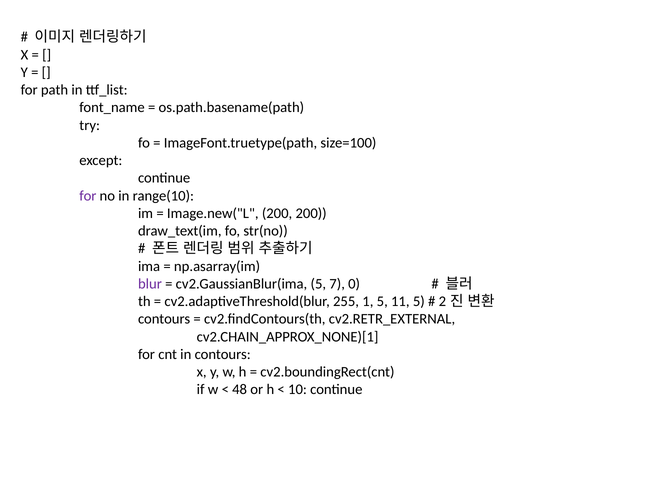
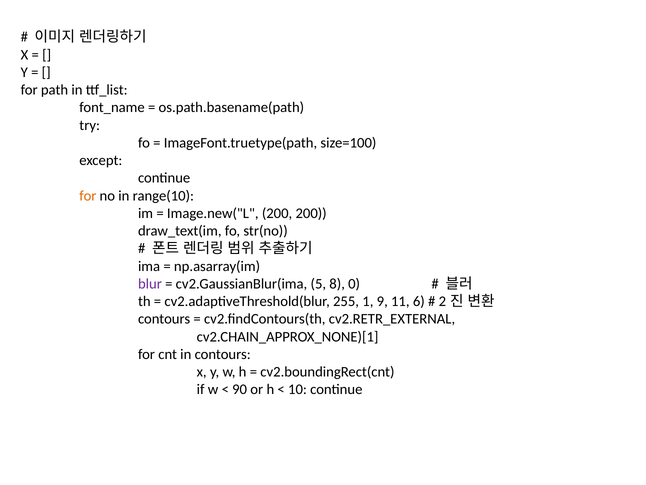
for colour: purple -> orange (88, 196)
7: 7 -> 8 (337, 284)
1 5: 5 -> 9 (382, 301)
11 5: 5 -> 6 (419, 301)
48: 48 -> 90 (240, 389)
